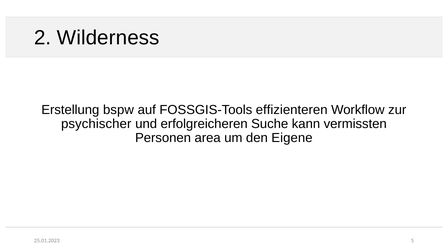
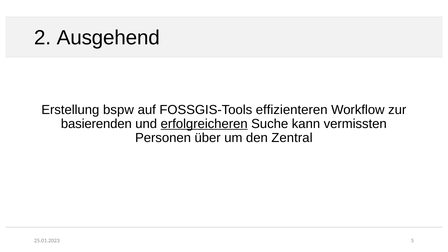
Wilderness: Wilderness -> Ausgehend (108, 38)
psychischer: psychischer -> basierenden (96, 124)
erfolgreicheren underline: none -> present (204, 124)
area: area -> über (208, 138)
Eigene: Eigene -> Zentral (292, 138)
